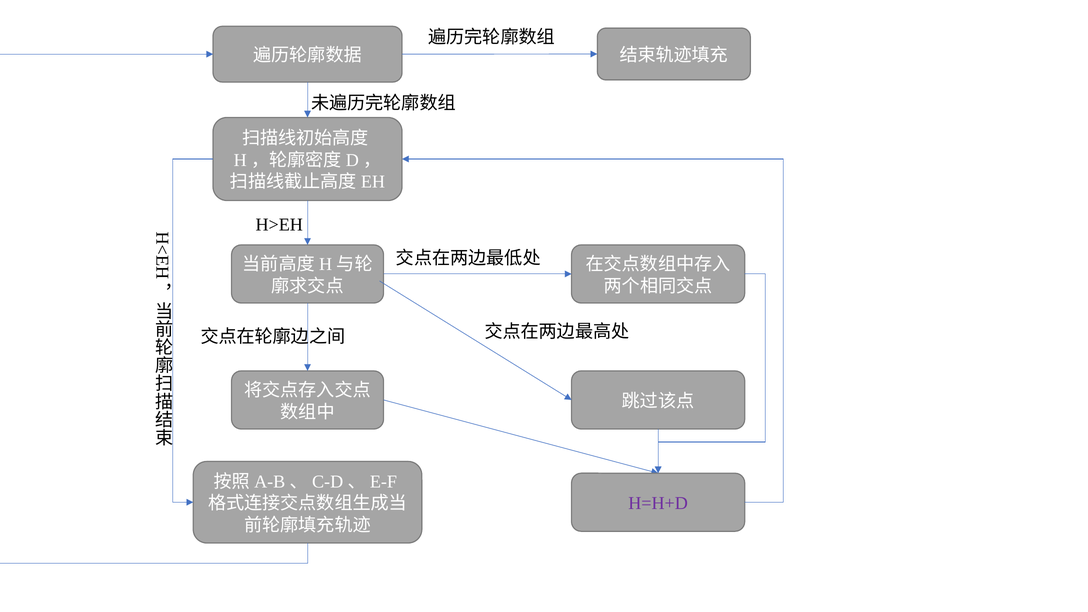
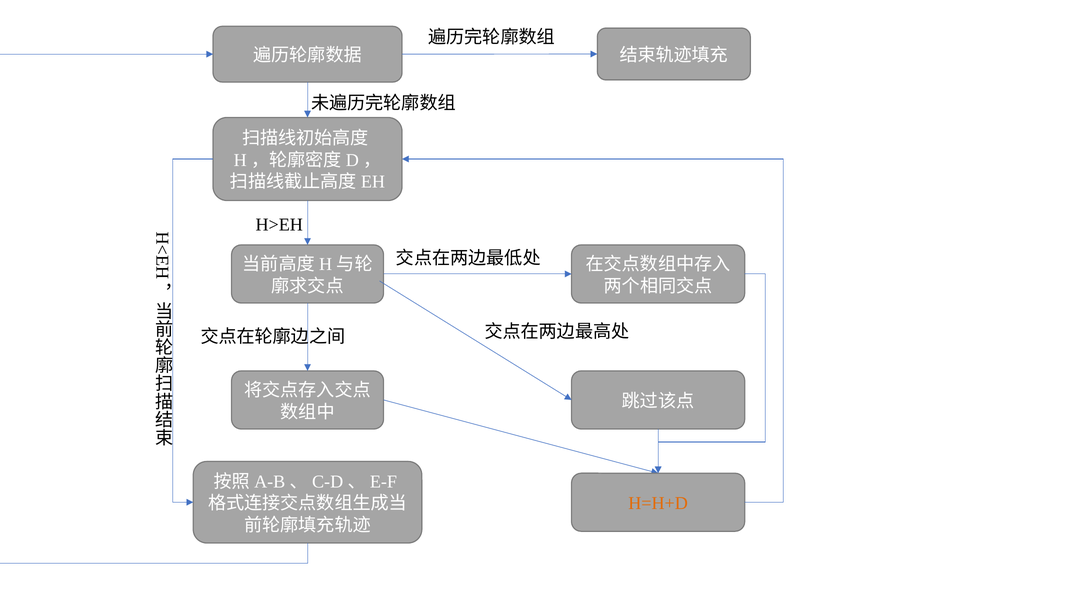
H=H+D colour: purple -> orange (658, 504)
